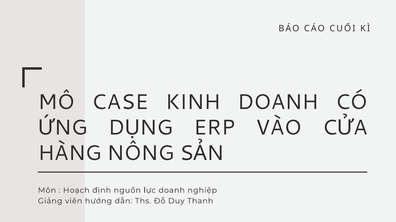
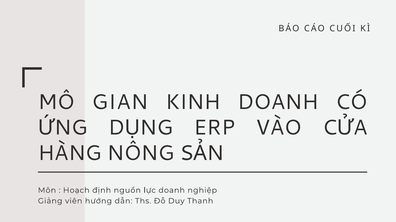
CASE: CASE -> GIAN (120, 102)
